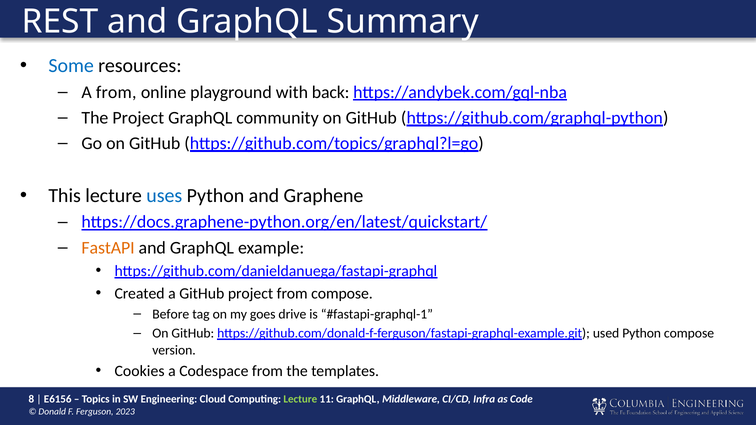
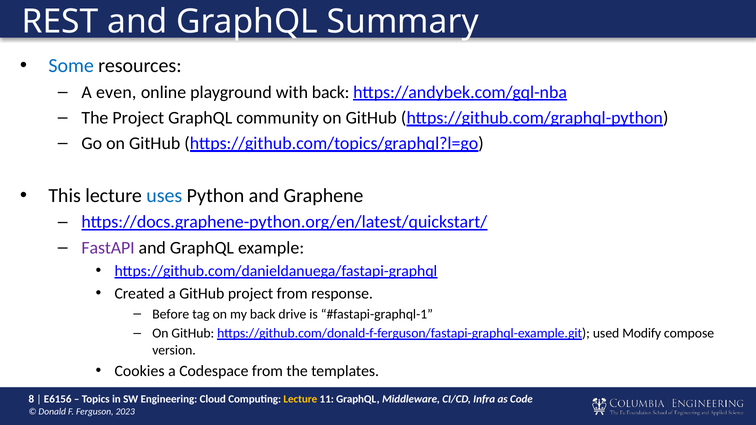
A from: from -> even (116, 92)
FastAPI colour: orange -> purple (108, 248)
from compose: compose -> response (342, 294)
my goes: goes -> back (263, 314)
used Python: Python -> Modify (642, 334)
Lecture colour: light green -> yellow (300, 399)
